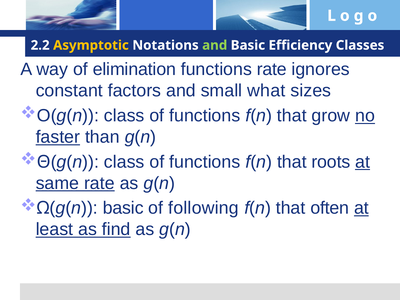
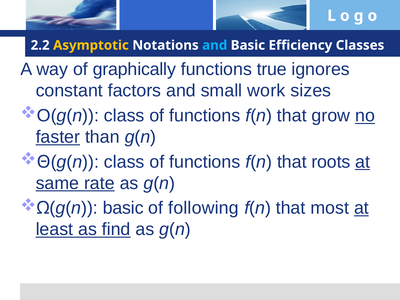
and colour: light green -> light blue (215, 45)
elimination: elimination -> graphically (134, 69)
functions rate: rate -> true (272, 69)
what: what -> work (266, 91)
often: often -> most (330, 208)
